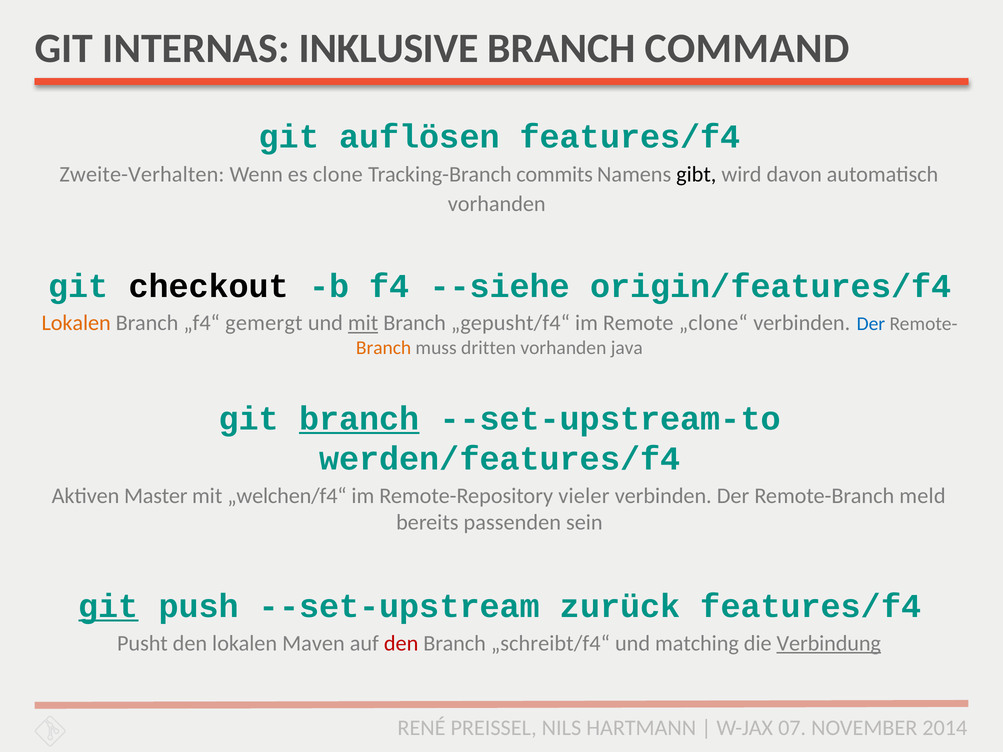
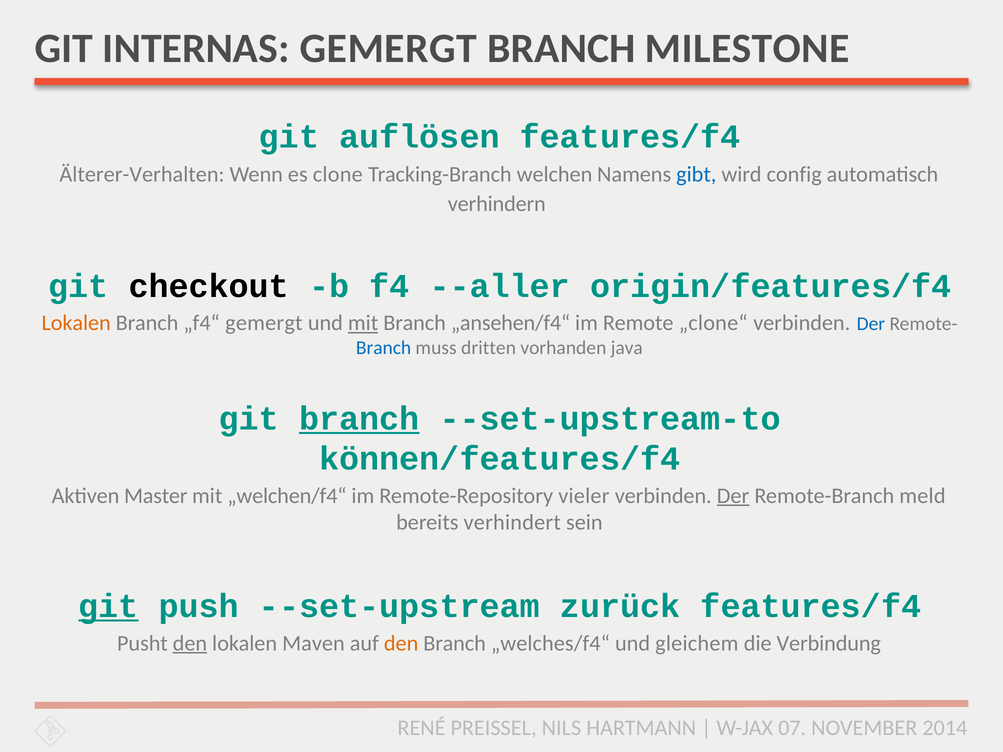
INTERNAS INKLUSIVE: INKLUSIVE -> GEMERGT (388, 48)
COMMAND: COMMAND -> MILESTONE (747, 48)
Zweite-Verhalten: Zweite-Verhalten -> Älterer-Verhalten (142, 174)
commits: commits -> welchen (554, 174)
gibt colour: black -> blue (696, 174)
davon: davon -> config (794, 174)
vorhanden: vorhanden -> verhindern (497, 204)
--siehe: --siehe -> --aller (500, 286)
„gepusht/f4“: „gepusht/f4“ -> „ansehen/f4“ (511, 323)
Branch colour: orange -> blue (384, 348)
werden/features/f4: werden/features/f4 -> können/features/f4 (500, 459)
Der underline: none -> present (733, 496)
passenden: passenden -> verhindert (512, 523)
den underline: none -> present (190, 643)
den colour: red -> orange (401, 643)
„schreibt/f4“: „schreibt/f4“ -> „welches/f4“ (550, 643)
matching: matching -> gleichem (697, 643)
Verbindung underline: present -> none (829, 643)
